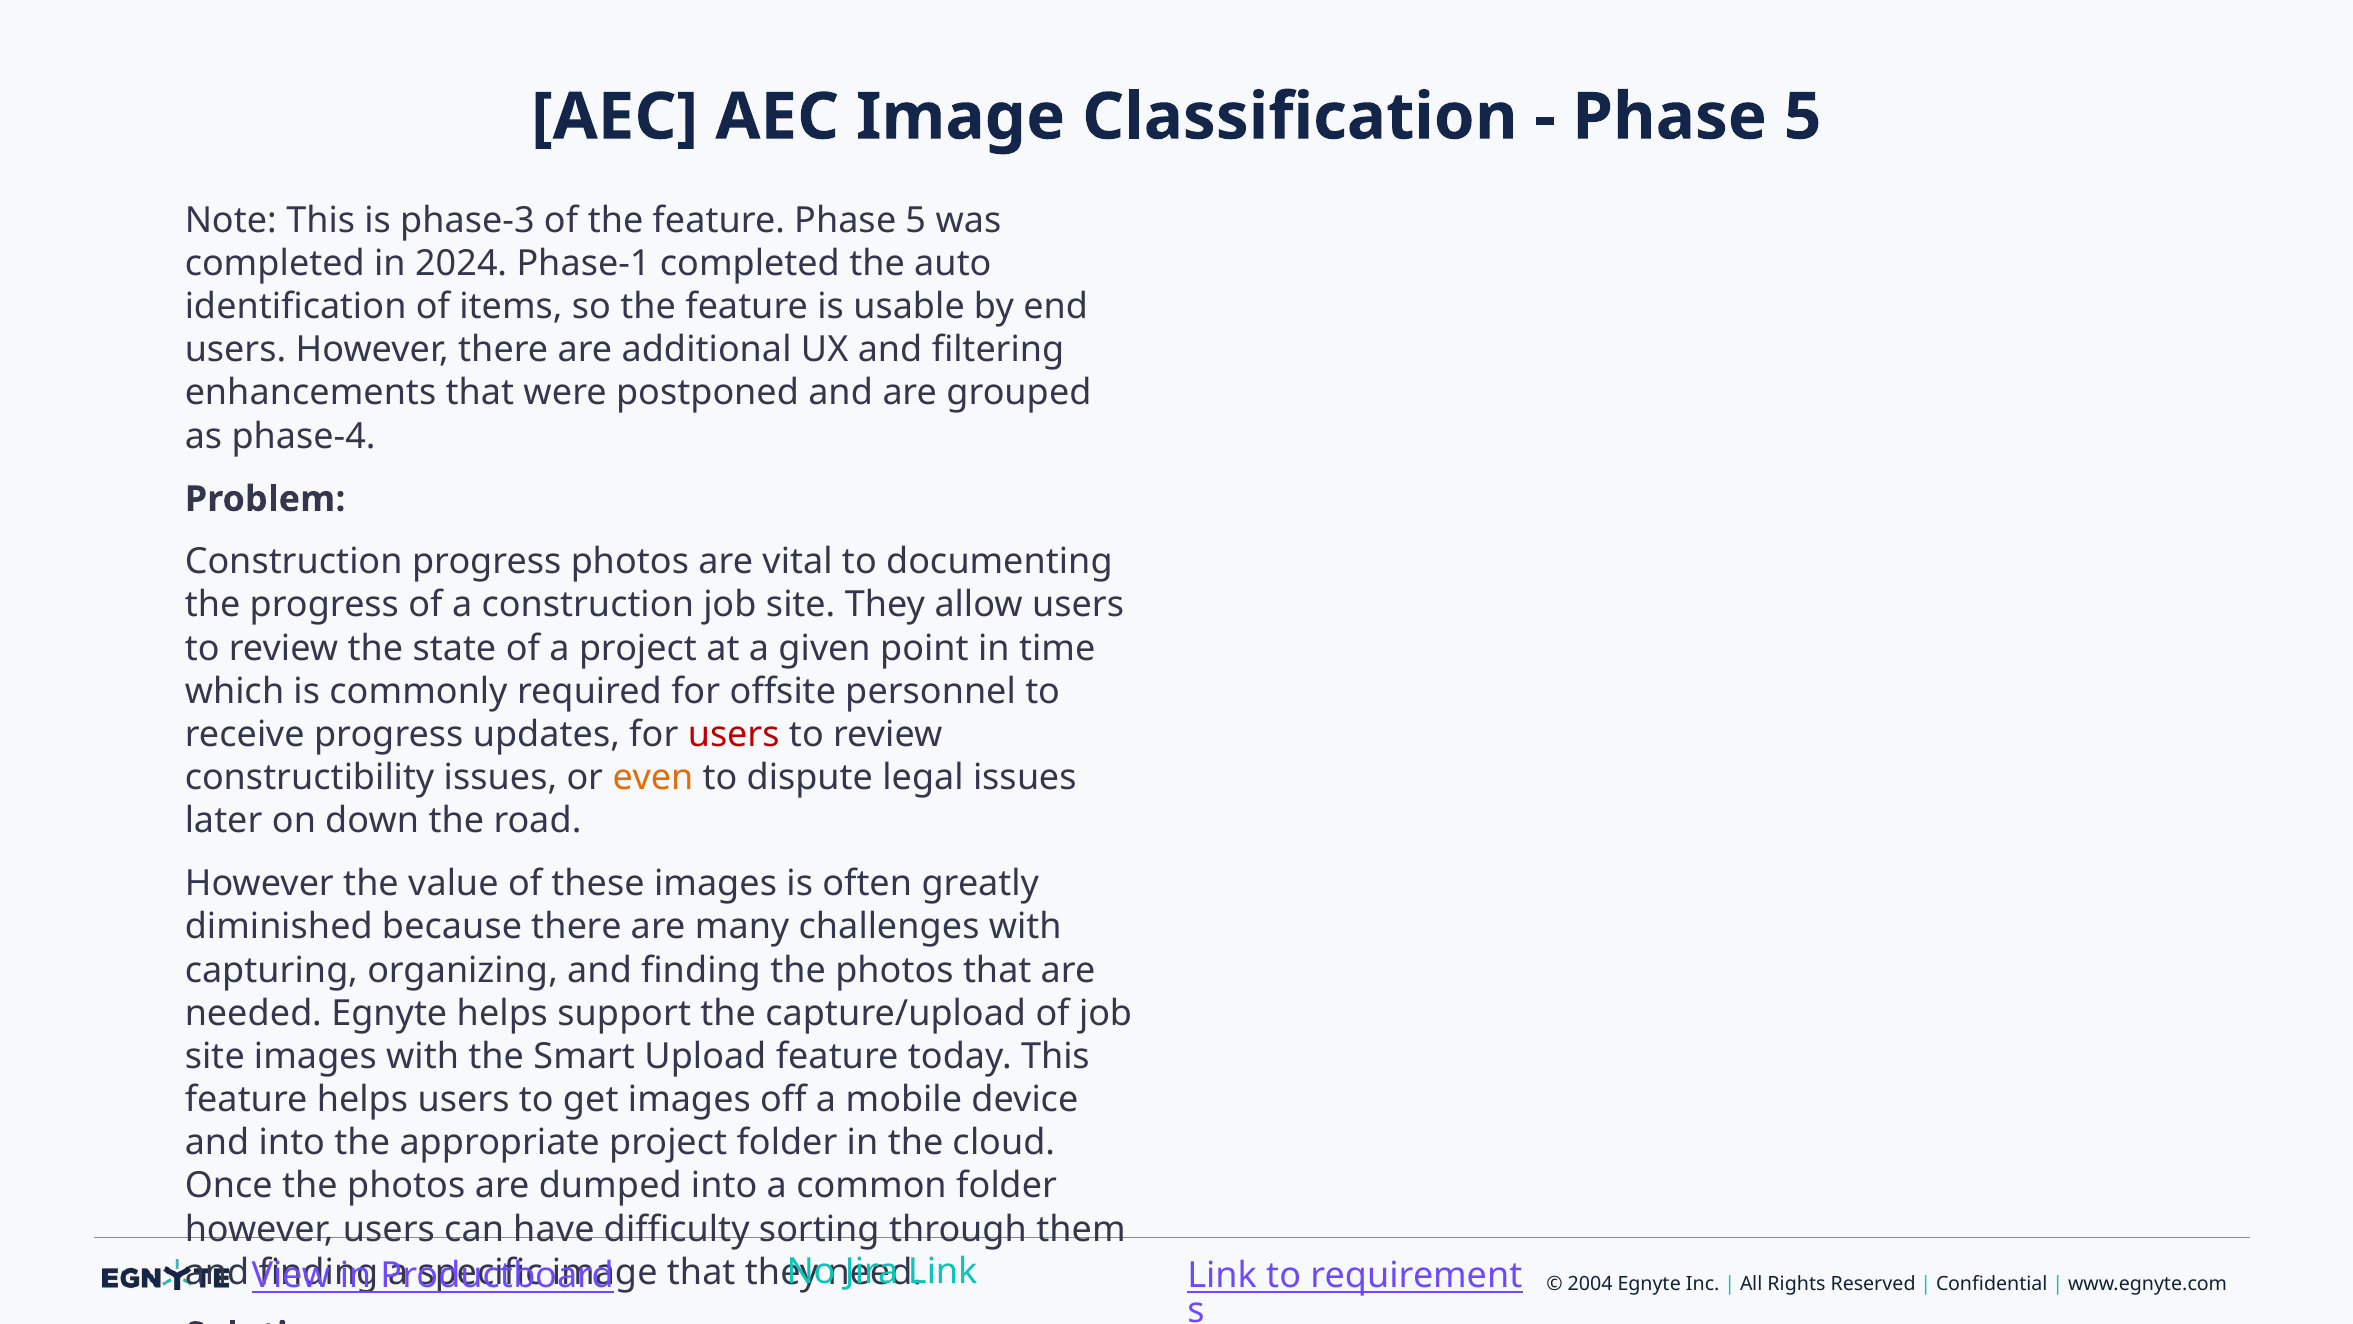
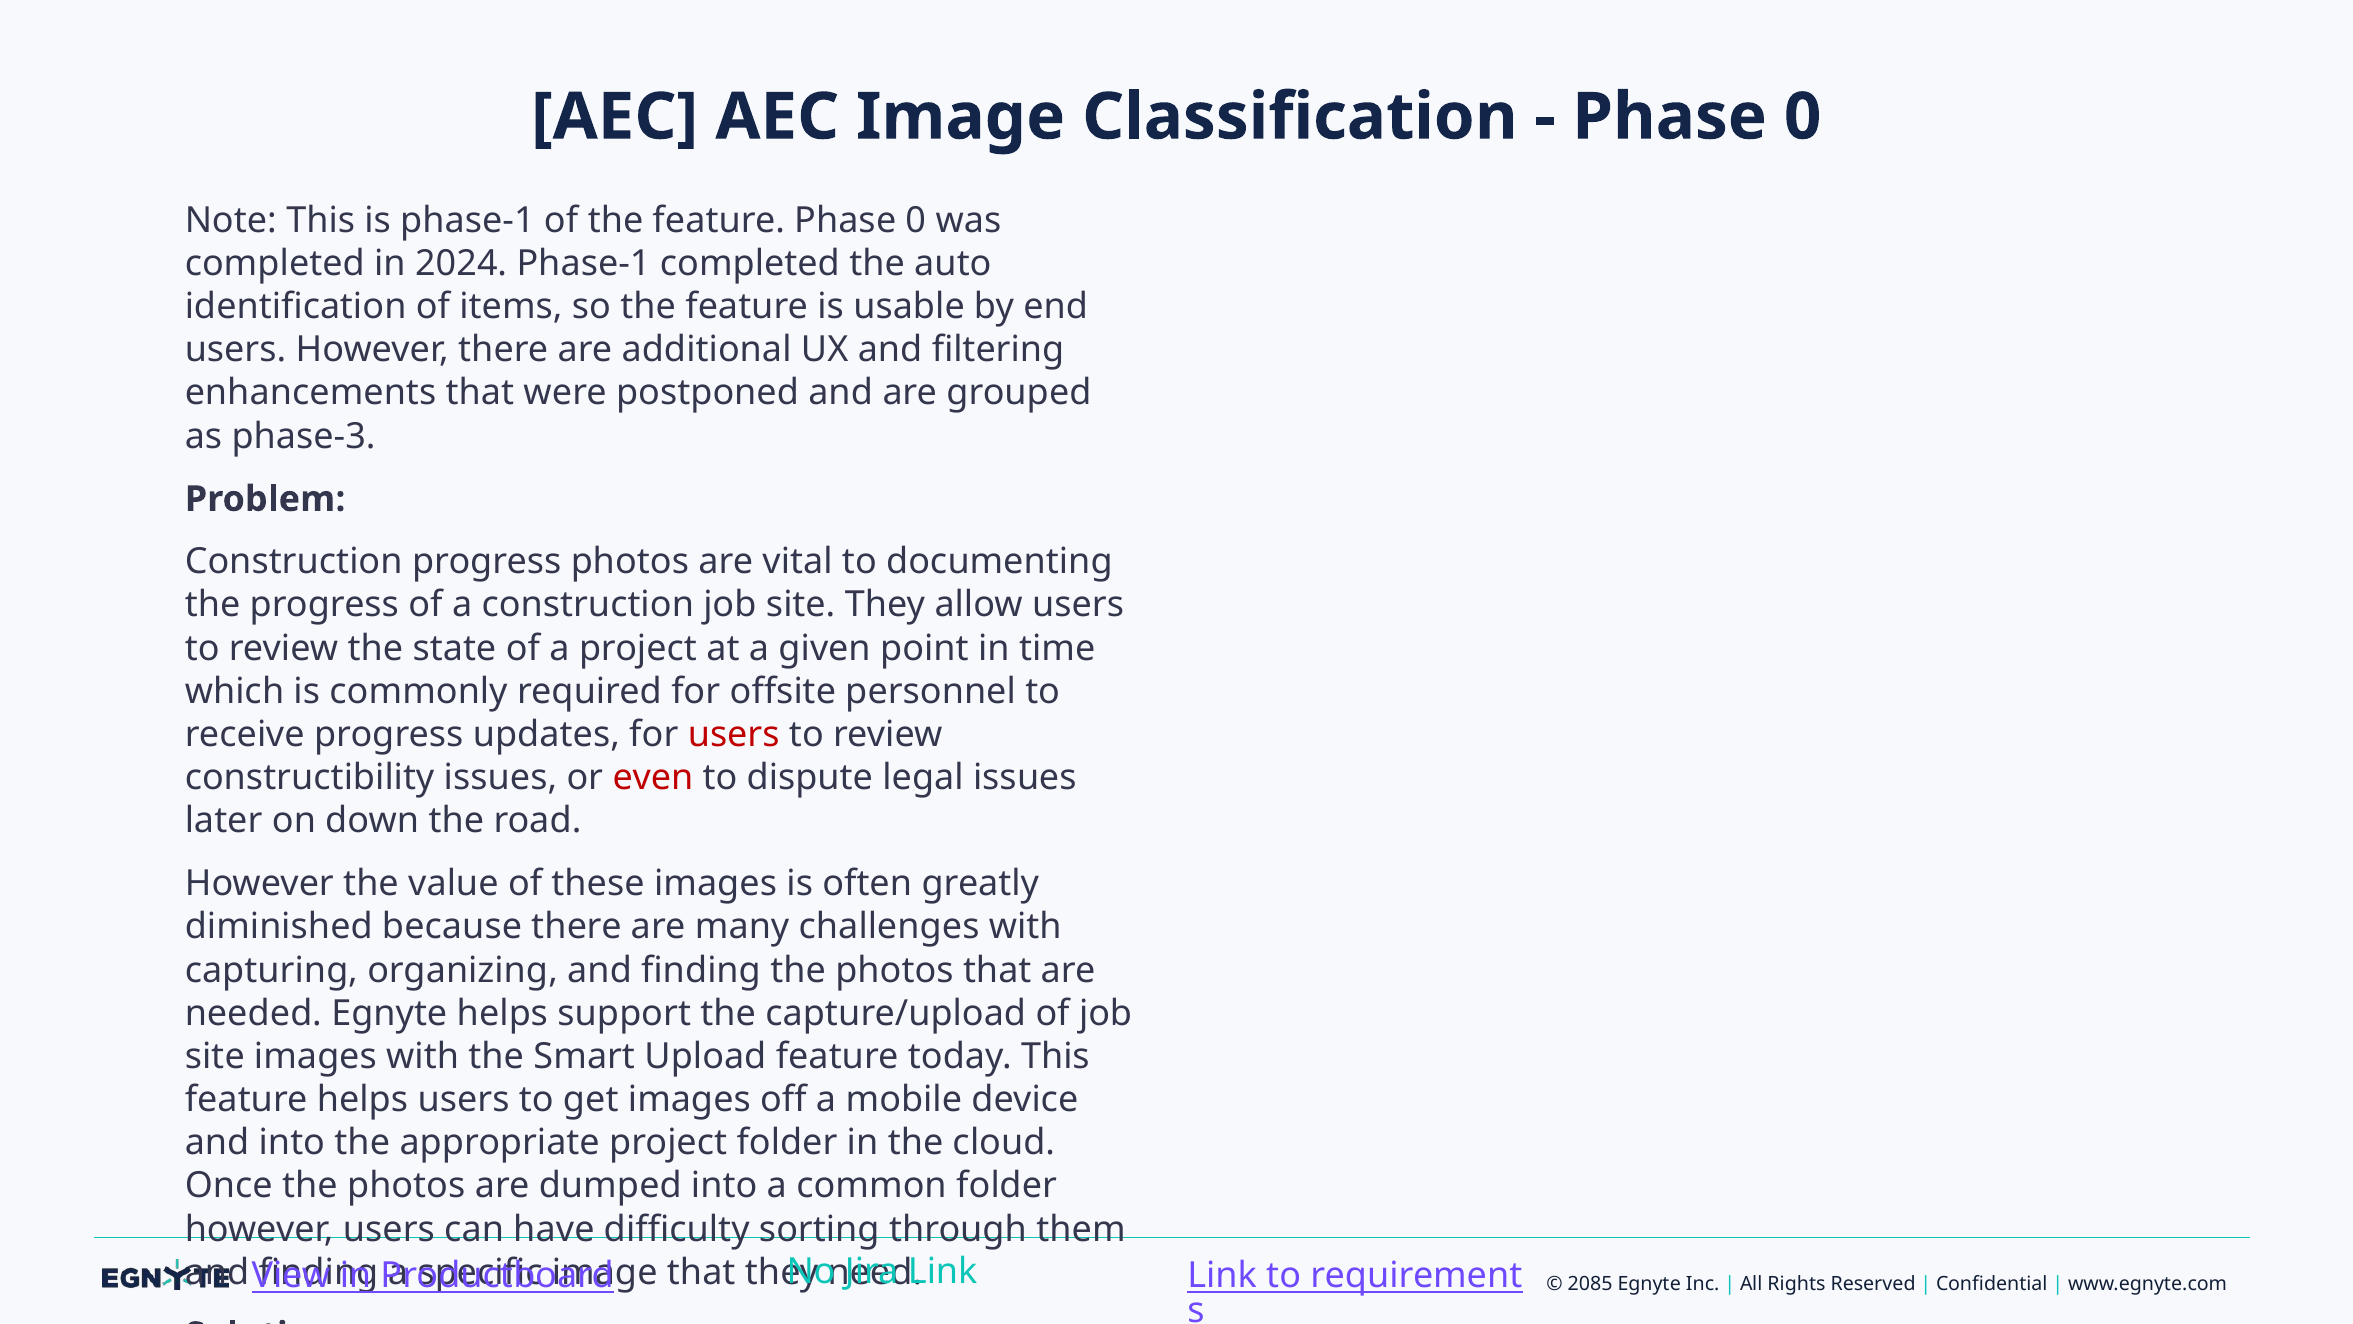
5: 5 -> 0 (1803, 117)
is phase-3: phase-3 -> phase-1 (467, 220)
feature Phase 5: 5 -> 0 (916, 220)
phase-4: phase-4 -> phase-3 (304, 436)
even colour: orange -> red (653, 778)
2004: 2004 -> 2085 (1590, 1283)
